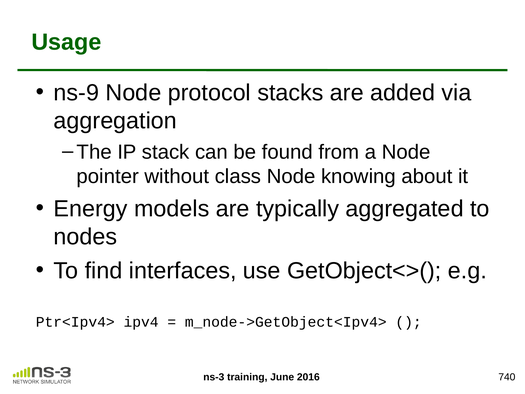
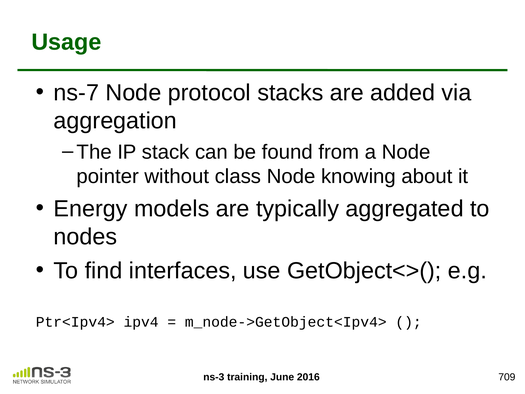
ns-9: ns-9 -> ns-7 (76, 93)
740: 740 -> 709 (507, 377)
